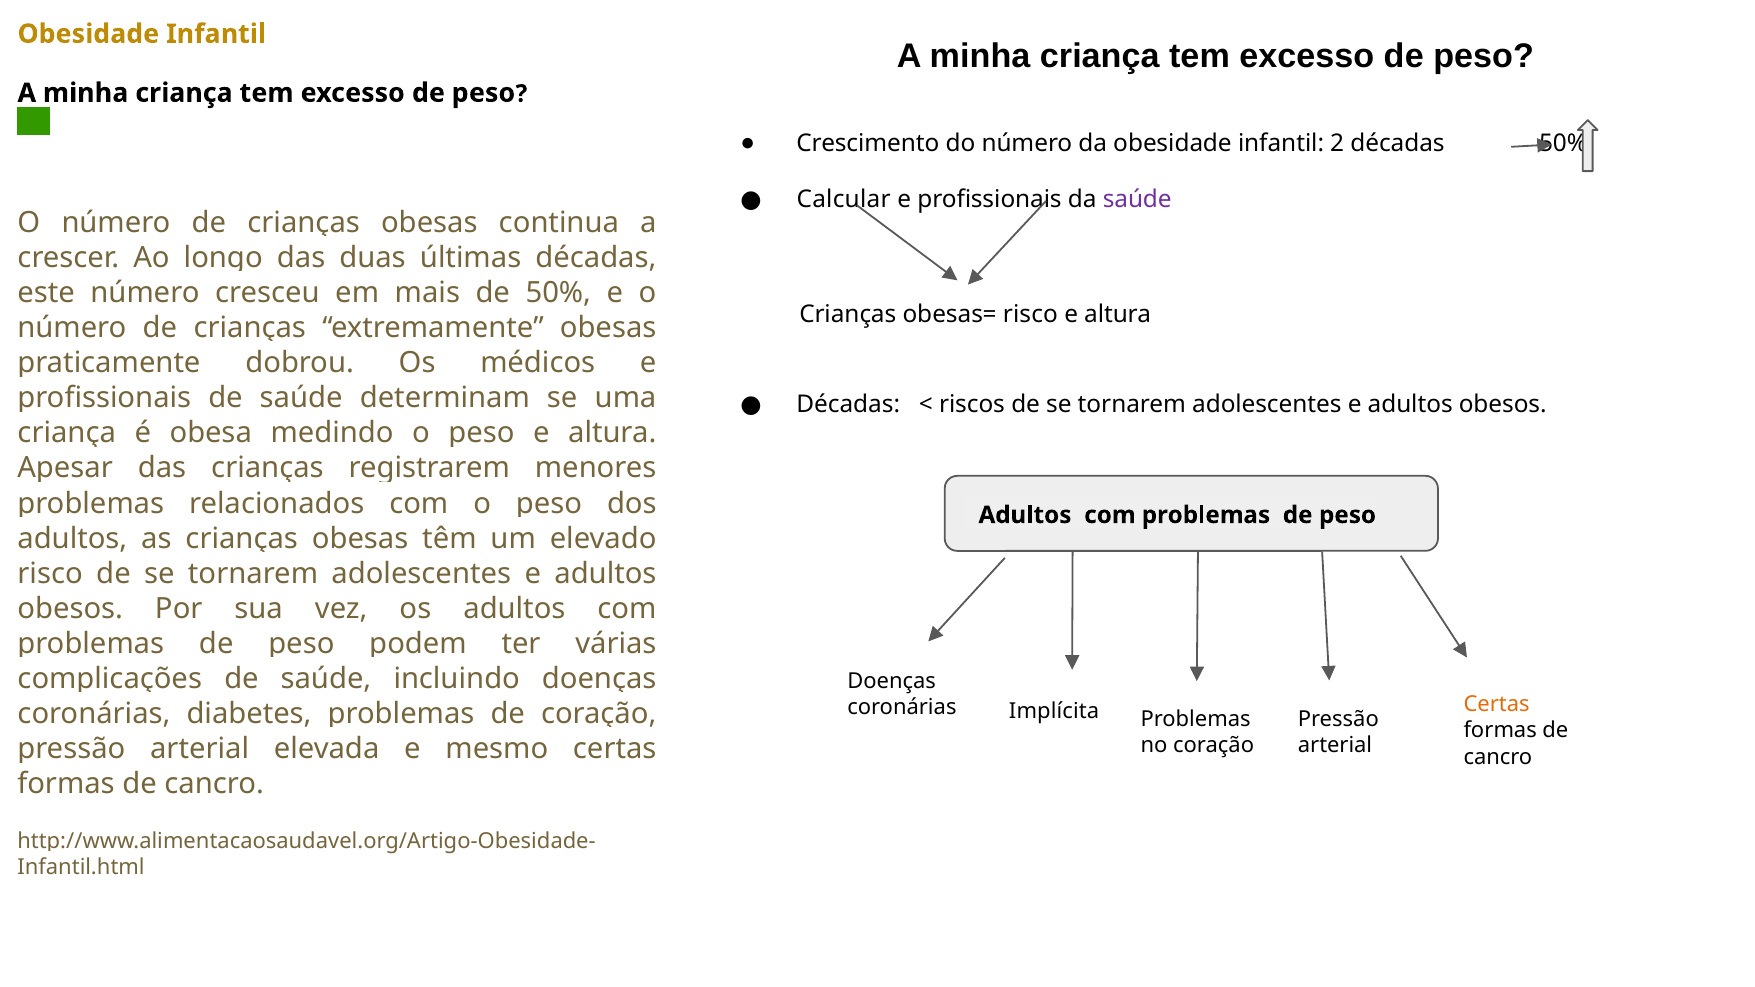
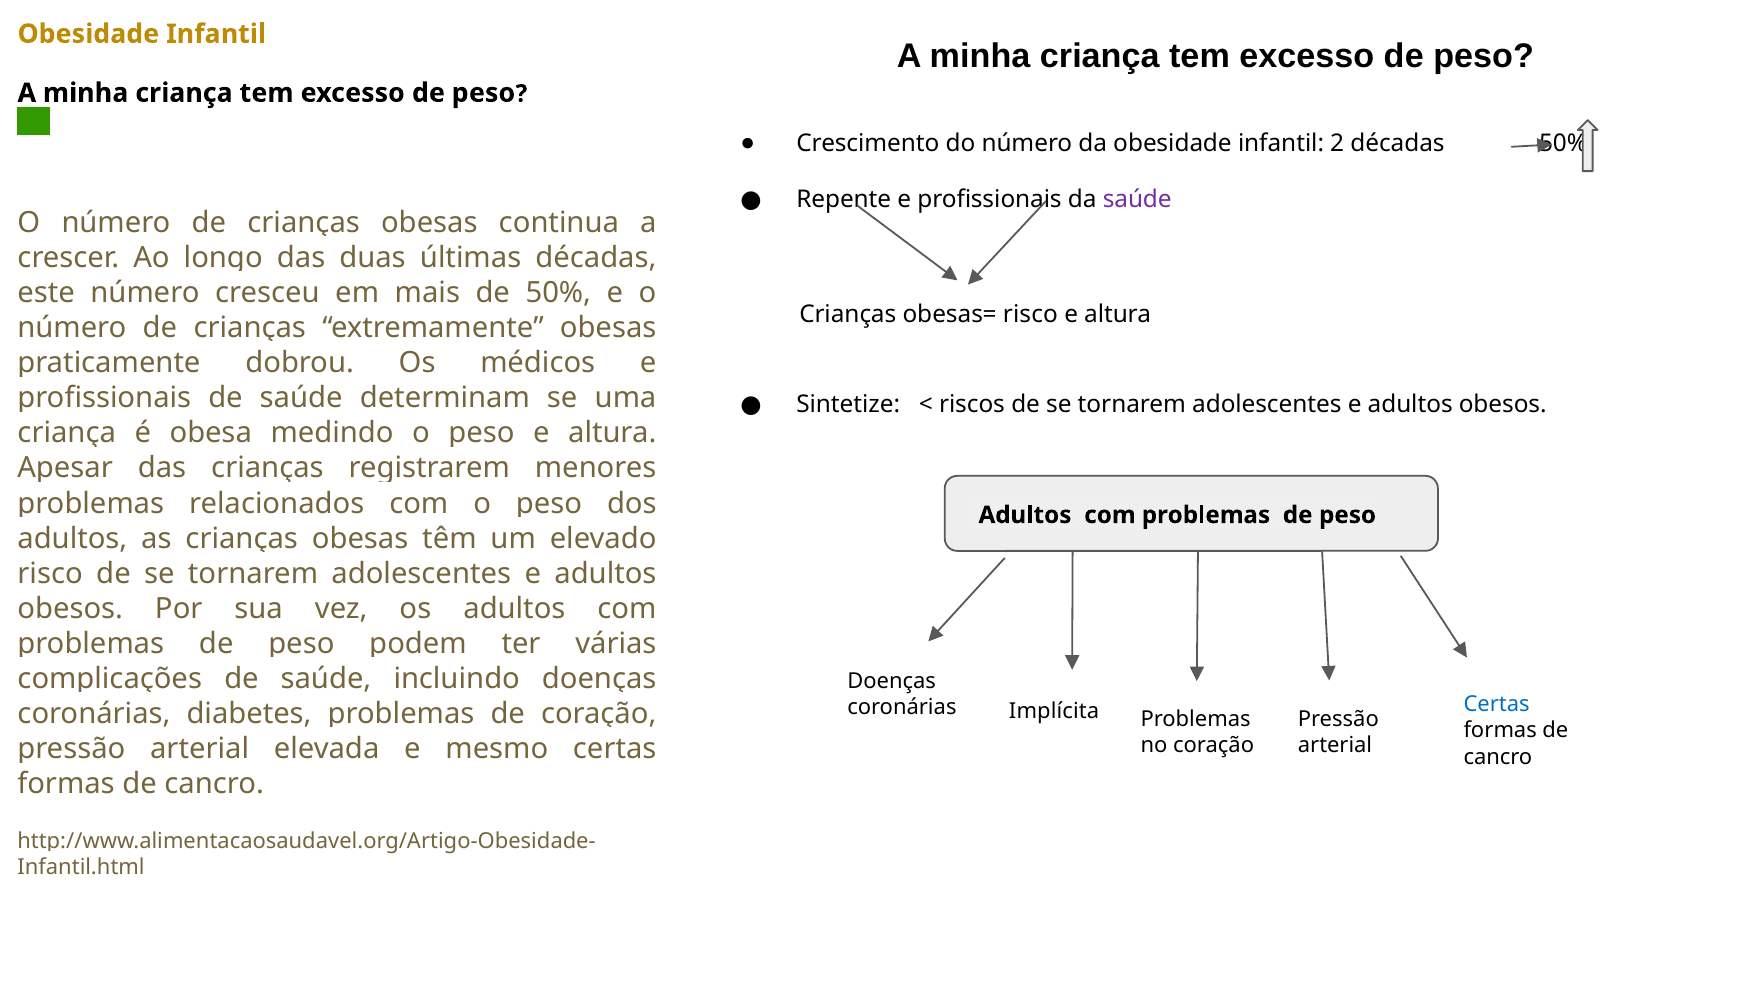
Calcular: Calcular -> Repente (844, 200)
Décadas: Décadas -> Sintetize (848, 405)
Certas colour: orange -> blue (1497, 704)
